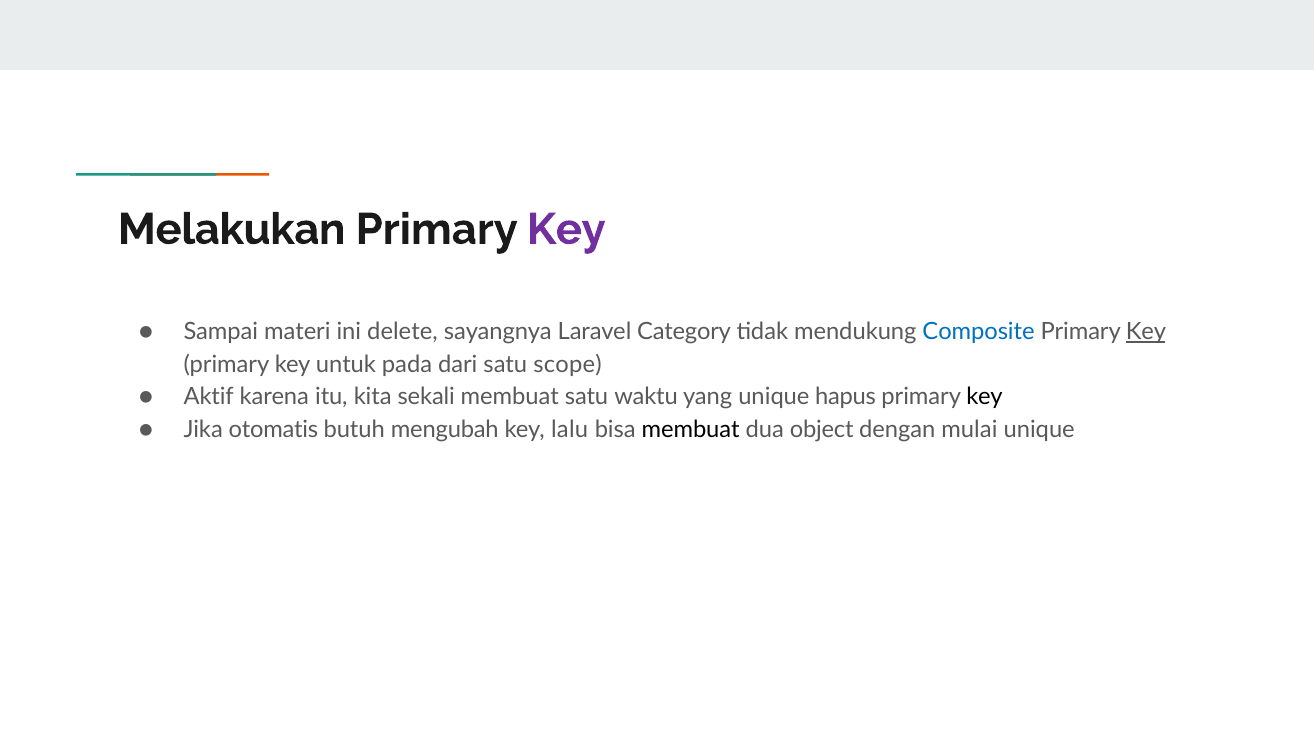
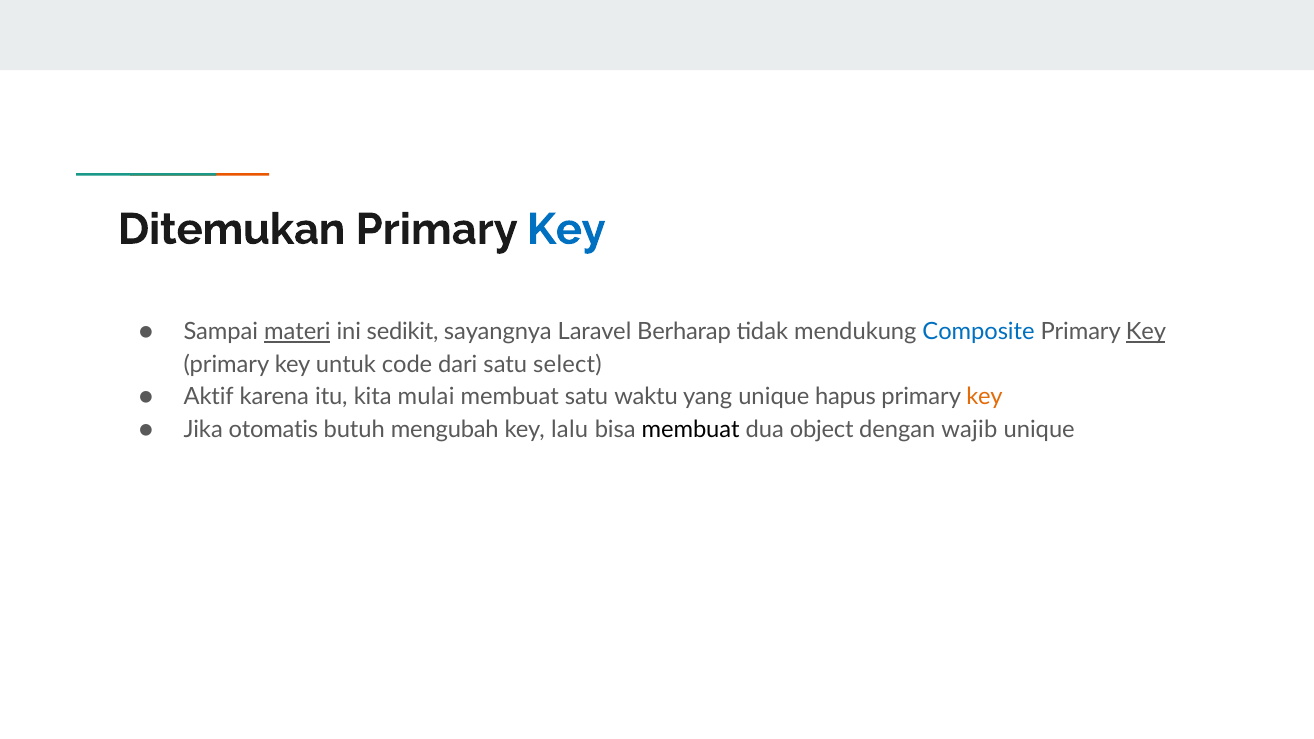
Melakukan: Melakukan -> Ditemukan (232, 229)
Key colour: purple -> blue (566, 229)
materi underline: none -> present (297, 332)
delete: delete -> sedikit (403, 332)
Category: Category -> Berharap (684, 332)
pada: pada -> code (407, 364)
scope: scope -> select (567, 364)
sekali: sekali -> mulai (426, 397)
key colour: black -> orange (984, 397)
mulai: mulai -> wajib (969, 430)
